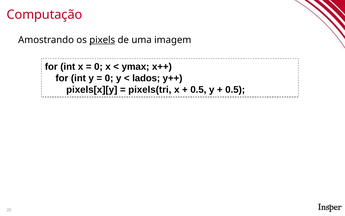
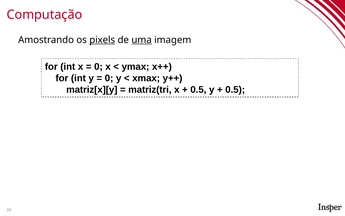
uma underline: none -> present (142, 40)
lados: lados -> xmax (146, 78)
pixels[x][y: pixels[x][y -> matriz[x][y (92, 90)
pixels(tri: pixels(tri -> matriz(tri (150, 90)
